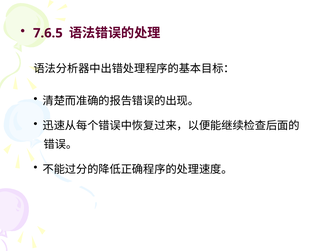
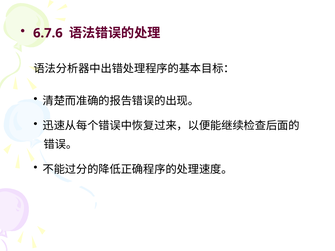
7.6.5: 7.6.5 -> 6.7.6 (48, 33)
